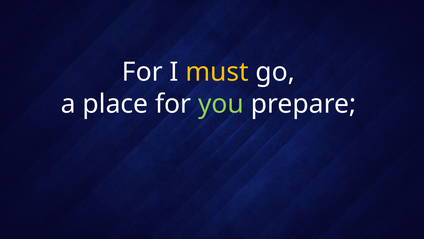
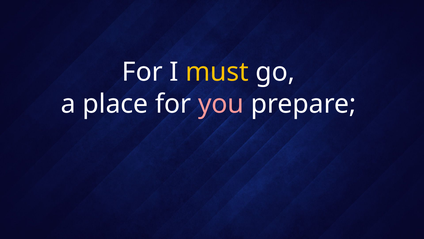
you colour: light green -> pink (221, 104)
